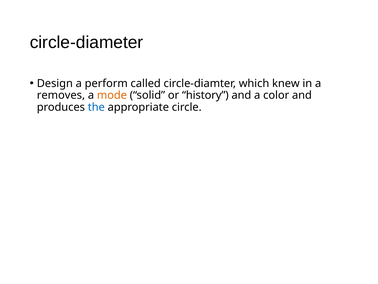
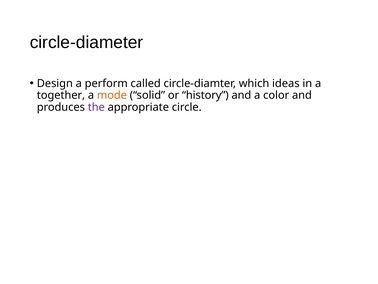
knew: knew -> ideas (286, 83)
removes: removes -> together (61, 95)
the colour: blue -> purple (96, 107)
